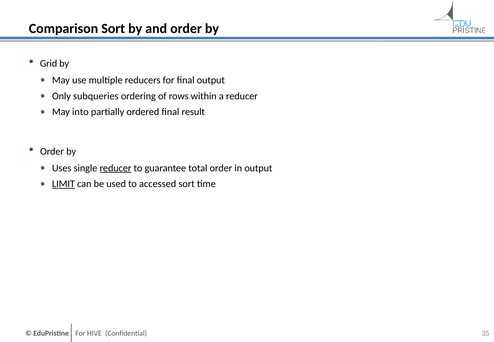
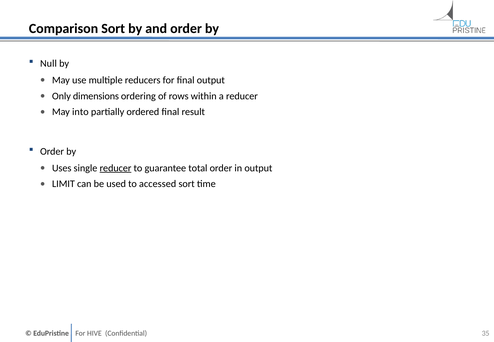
Grid: Grid -> Null (48, 64)
subqueries: subqueries -> dimensions (96, 96)
LIMIT underline: present -> none (63, 184)
